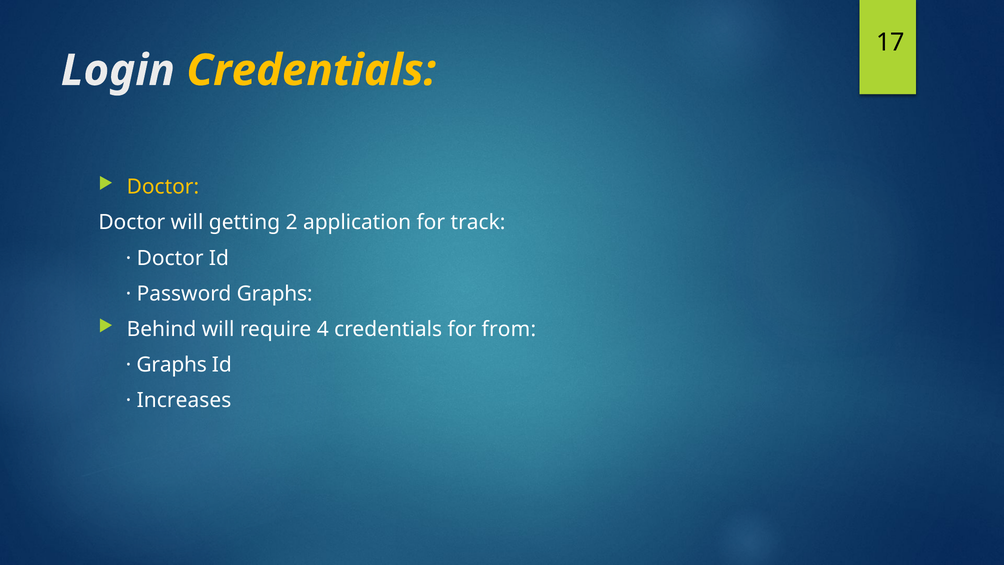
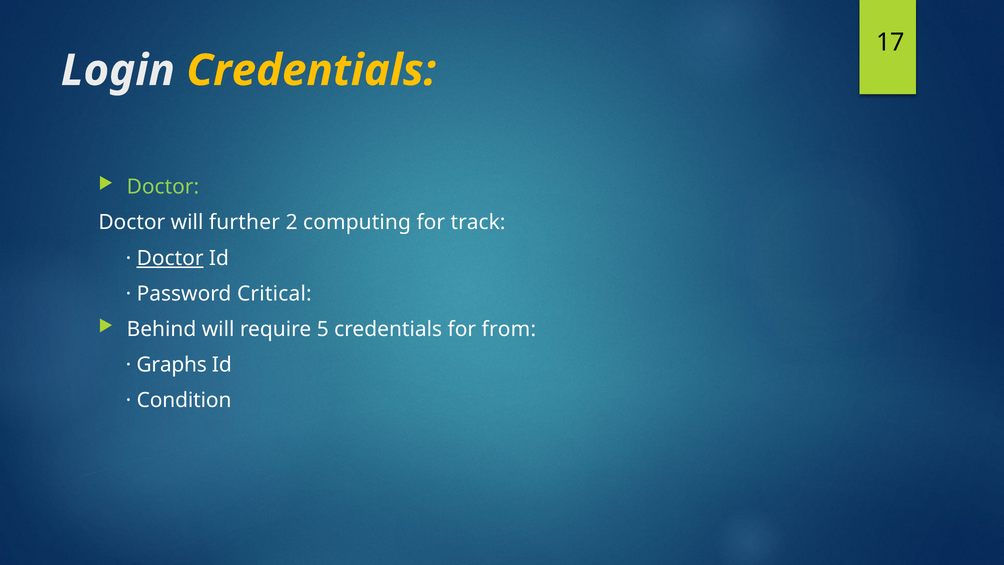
Doctor colour: yellow -> light green (163, 187)
getting: getting -> further (244, 222)
application: application -> computing (357, 222)
Doctor underline: none -> present (170, 258)
Password Graphs: Graphs -> Critical (274, 294)
4: 4 -> 5 (323, 329)
Increases: Increases -> Condition (184, 400)
